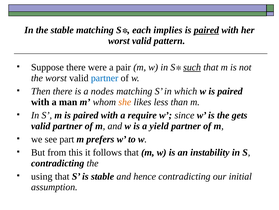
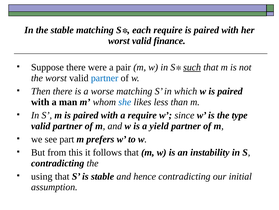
each implies: implies -> require (168, 30)
paired underline: present -> none (206, 30)
pattern: pattern -> finance (170, 41)
nodes: nodes -> worse (102, 91)
she colour: orange -> blue (125, 102)
gets: gets -> type (240, 115)
